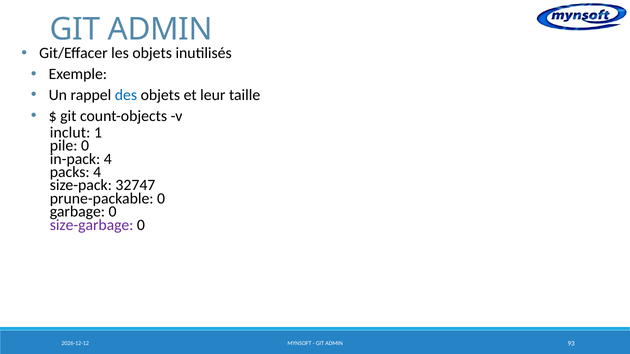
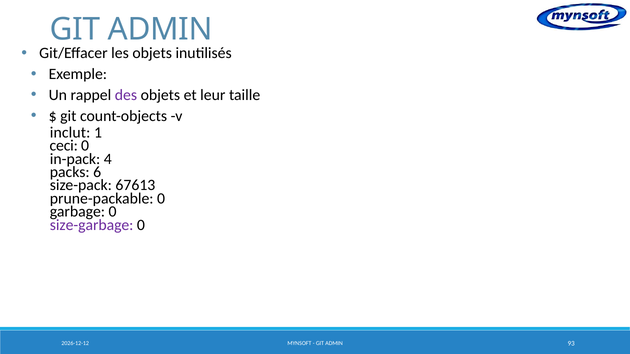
des colour: blue -> purple (126, 95)
pile: pile -> ceci (64, 146)
packs 4: 4 -> 6 (97, 172)
32747: 32747 -> 67613 (135, 185)
